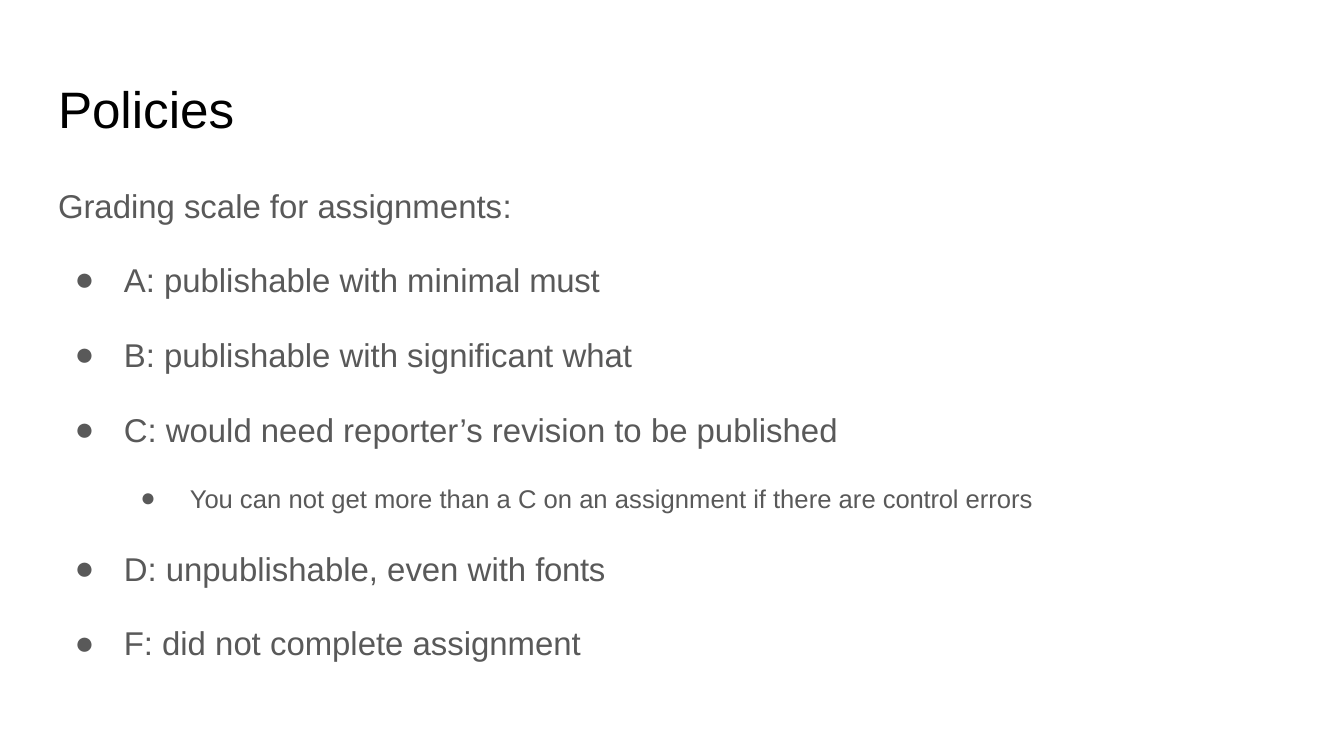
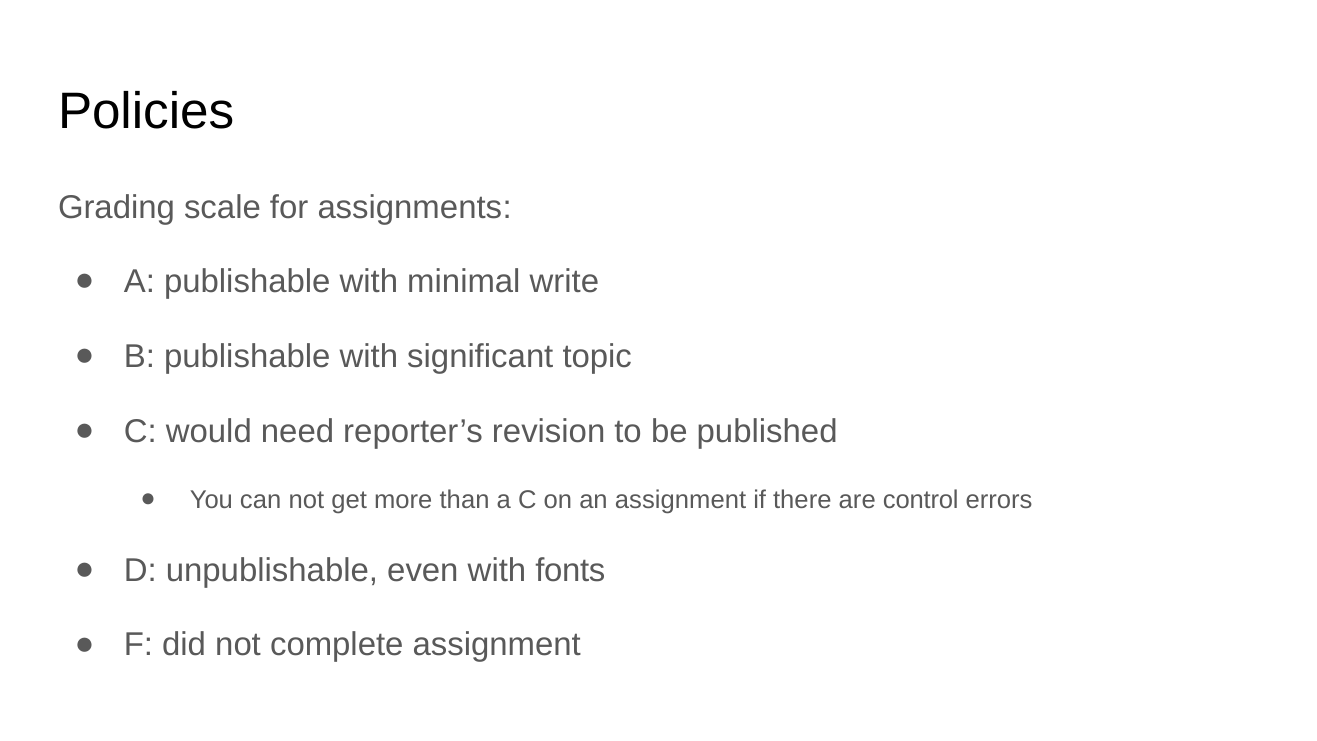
must: must -> write (564, 282)
what: what -> topic (597, 356)
